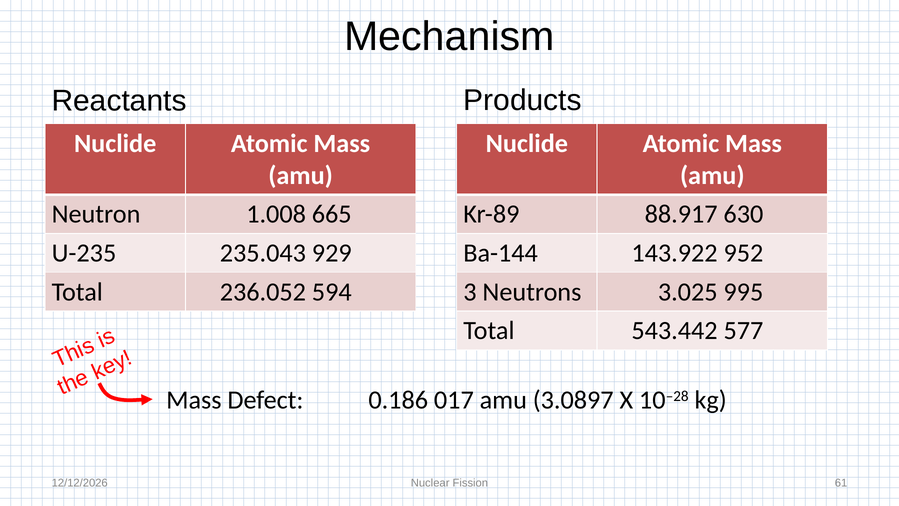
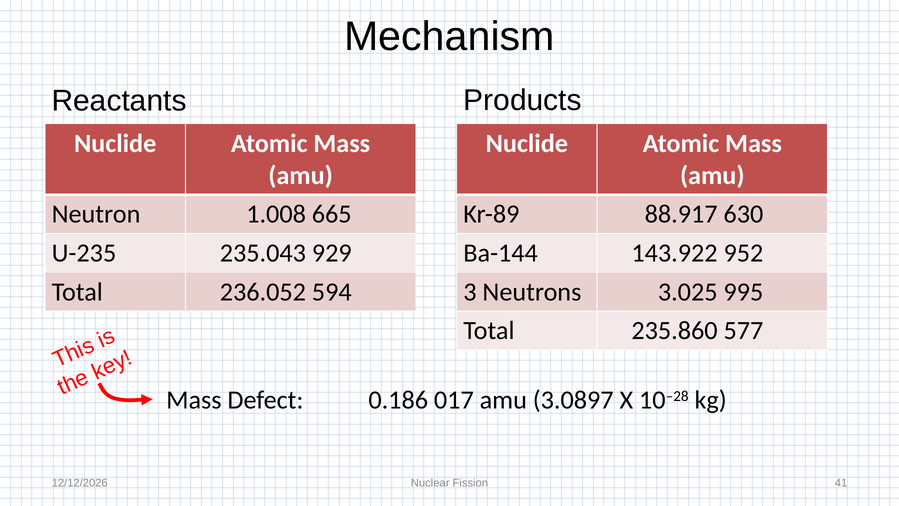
543.442: 543.442 -> 235.860 (675, 331)
61: 61 -> 41 (841, 483)
